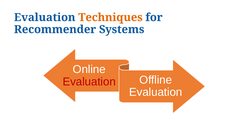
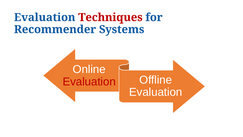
Techniques colour: orange -> red (110, 17)
